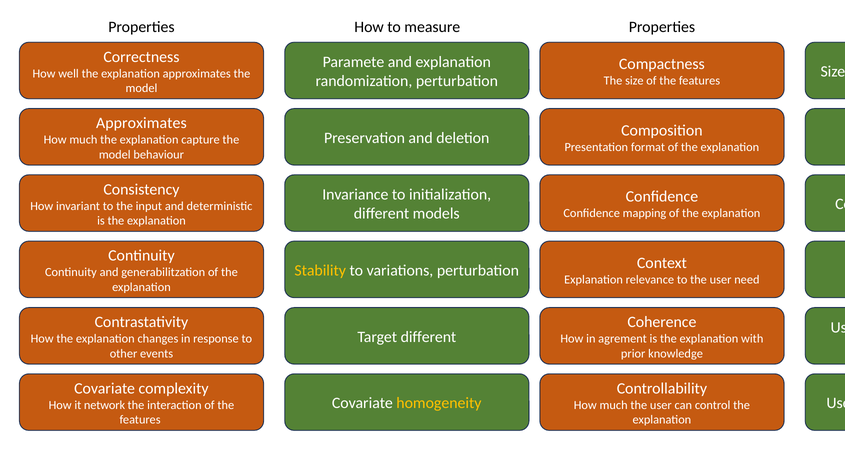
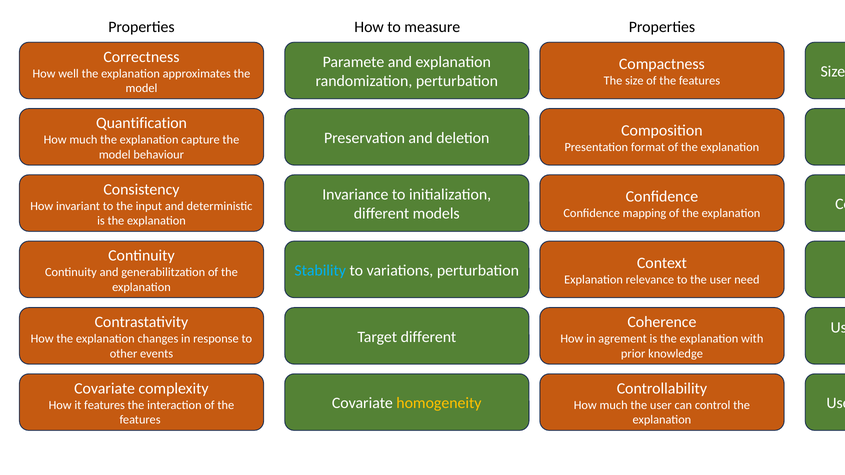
Approximates: Approximates -> Quantification (141, 123)
Stability colour: yellow -> light blue (320, 271)
it network: network -> features (105, 405)
